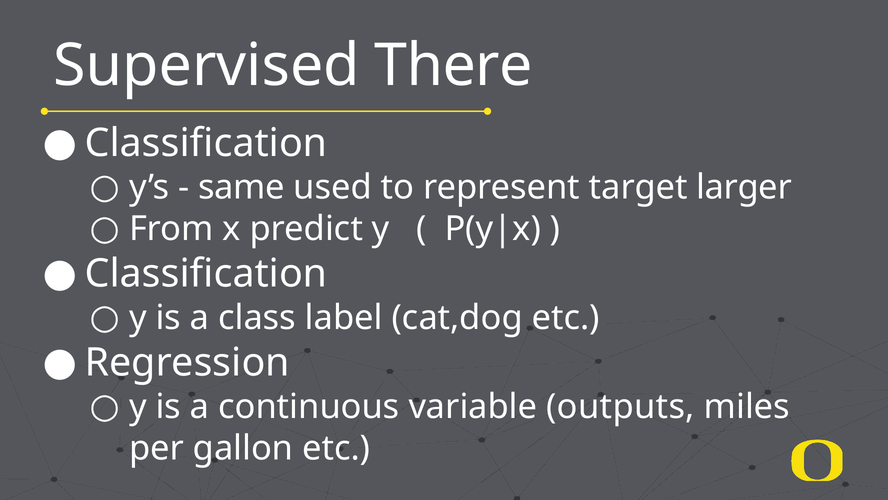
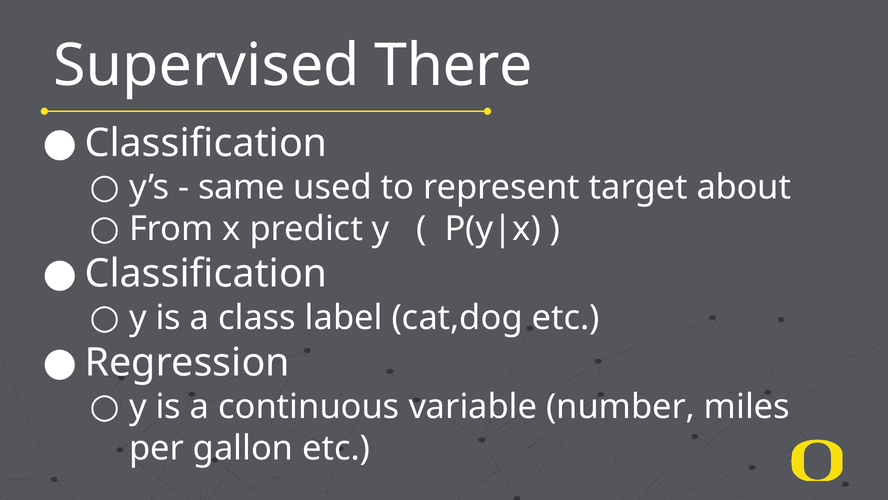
larger: larger -> about (744, 187)
outputs: outputs -> number (621, 406)
